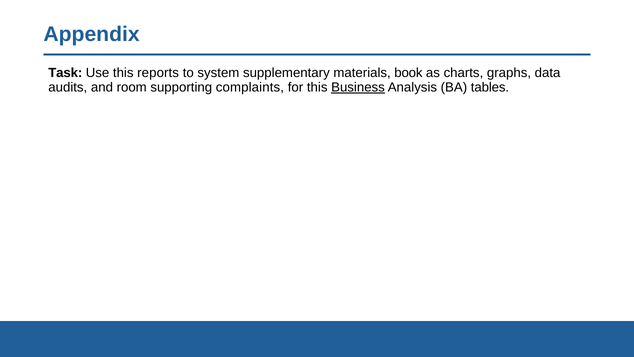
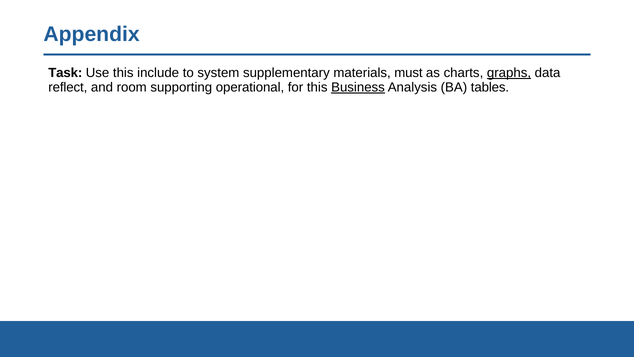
reports: reports -> include (158, 73)
book: book -> must (408, 73)
graphs underline: none -> present (509, 73)
audits: audits -> reflect (68, 87)
complaints: complaints -> operational (250, 87)
